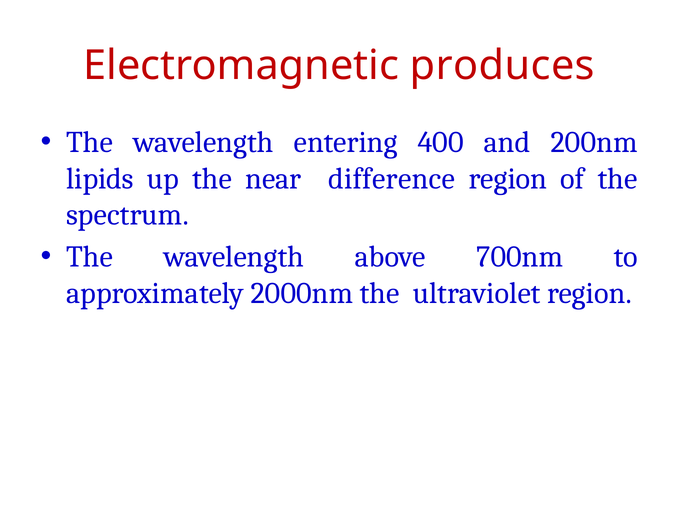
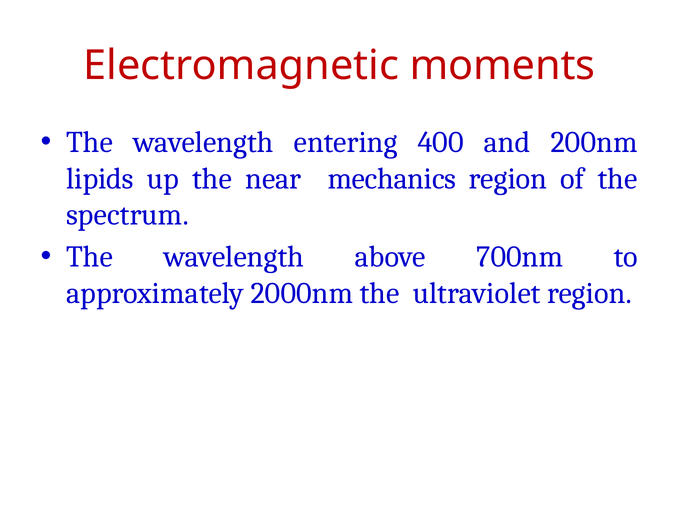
produces: produces -> moments (503, 66)
difference: difference -> mechanics (392, 179)
